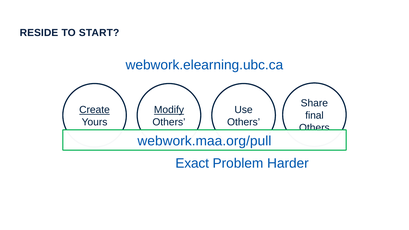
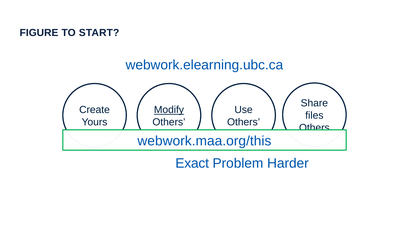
RESIDE: RESIDE -> FIGURE (39, 33)
Create underline: present -> none (95, 110)
final: final -> files (314, 115)
webwork.maa.org/pull: webwork.maa.org/pull -> webwork.maa.org/this (204, 141)
